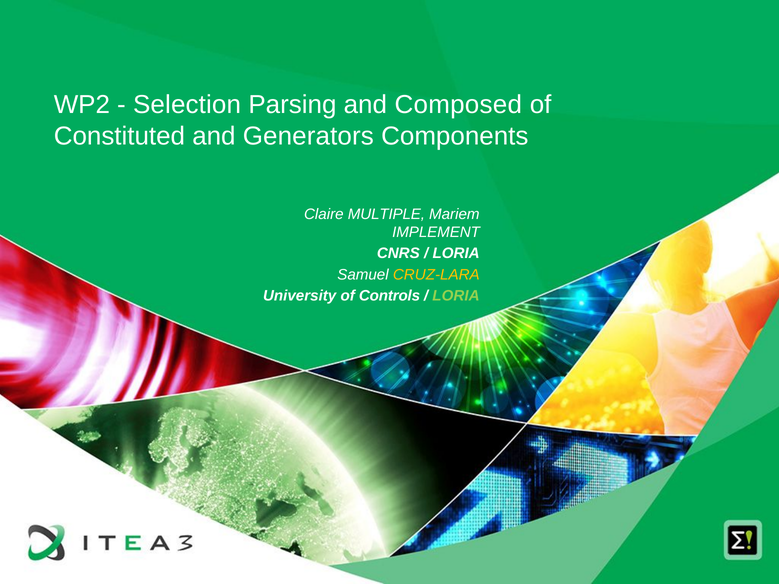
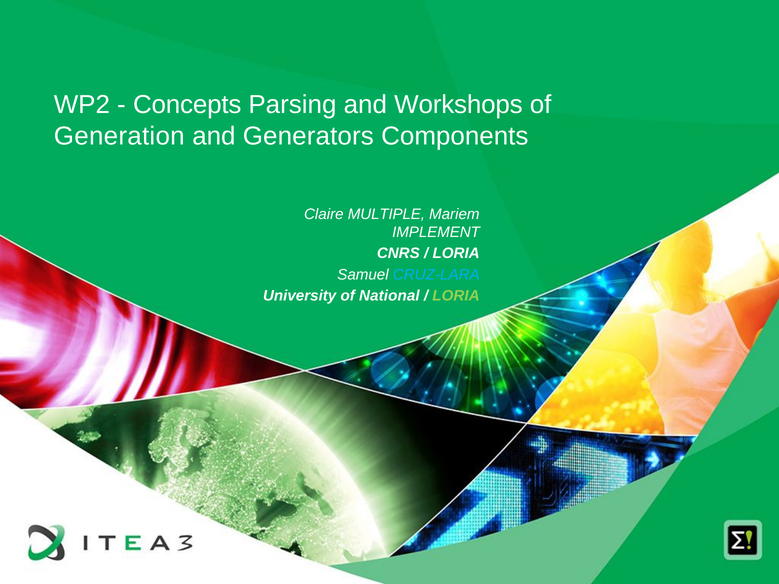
Selection: Selection -> Concepts (187, 105)
Composed: Composed -> Workshops (458, 105)
Constituted: Constituted -> Generation (119, 136)
CRUZ-LARA colour: yellow -> light blue (436, 275)
Controls: Controls -> National (389, 296)
